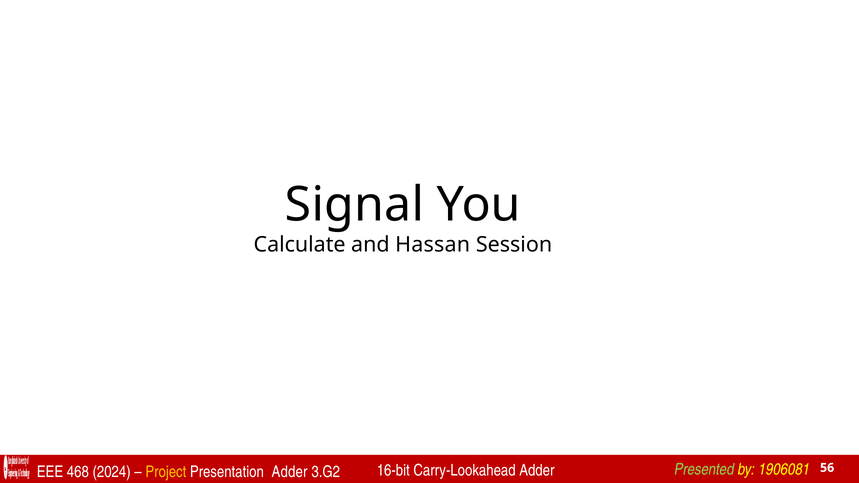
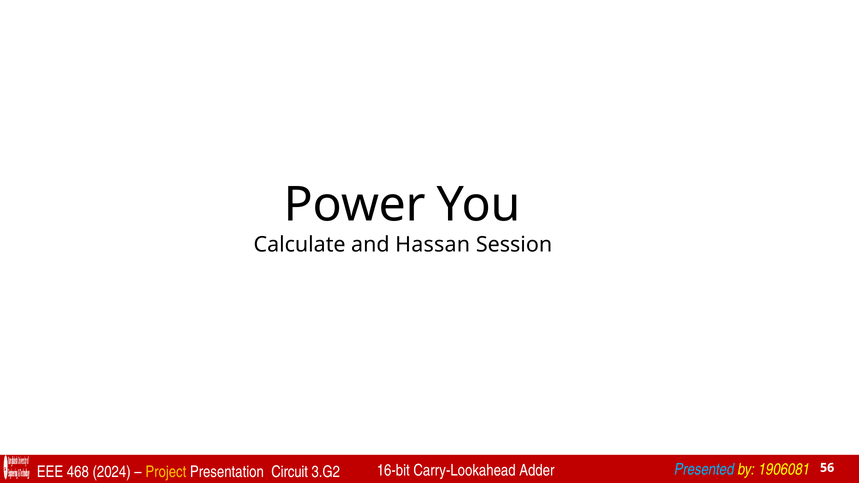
Signal: Signal -> Power (355, 205)
Presentation Adder: Adder -> Circuit (290, 472)
Presented colour: light green -> light blue (704, 470)
